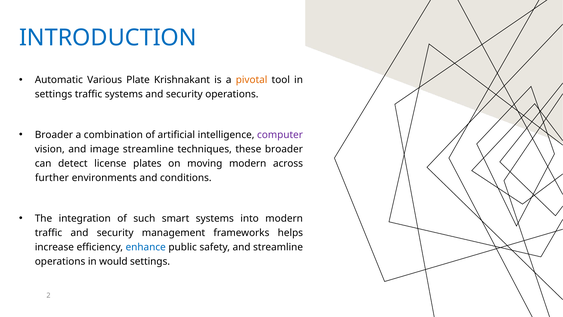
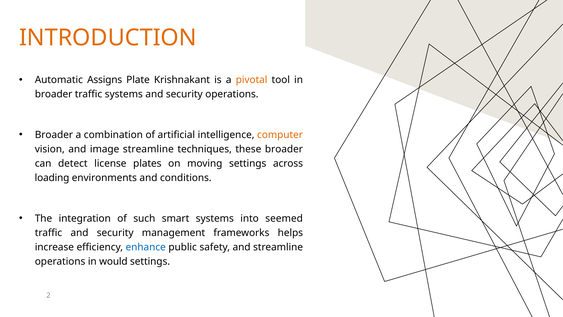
INTRODUCTION colour: blue -> orange (108, 38)
Various: Various -> Assigns (105, 80)
settings: settings -> broader (54, 94)
computer colour: purple -> orange (280, 135)
moving modern: modern -> settings (248, 163)
further: further -> loading (52, 178)
into modern: modern -> seemed (284, 218)
